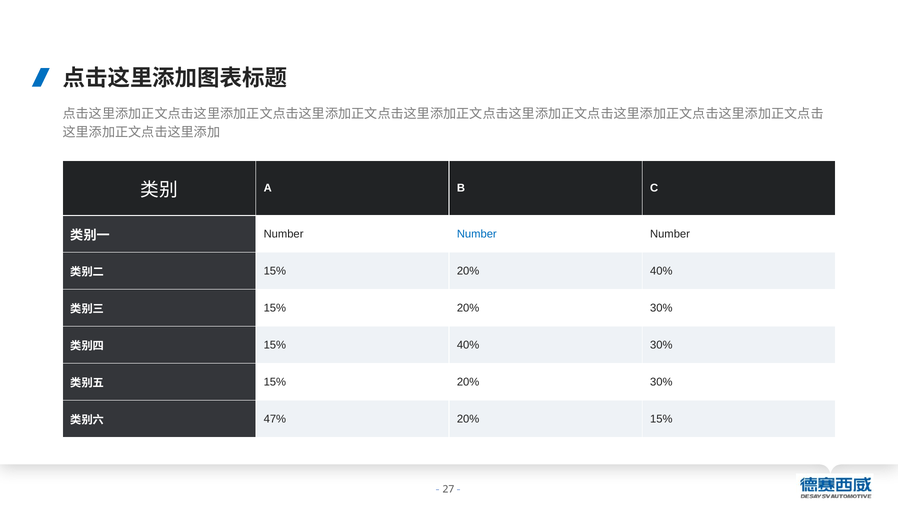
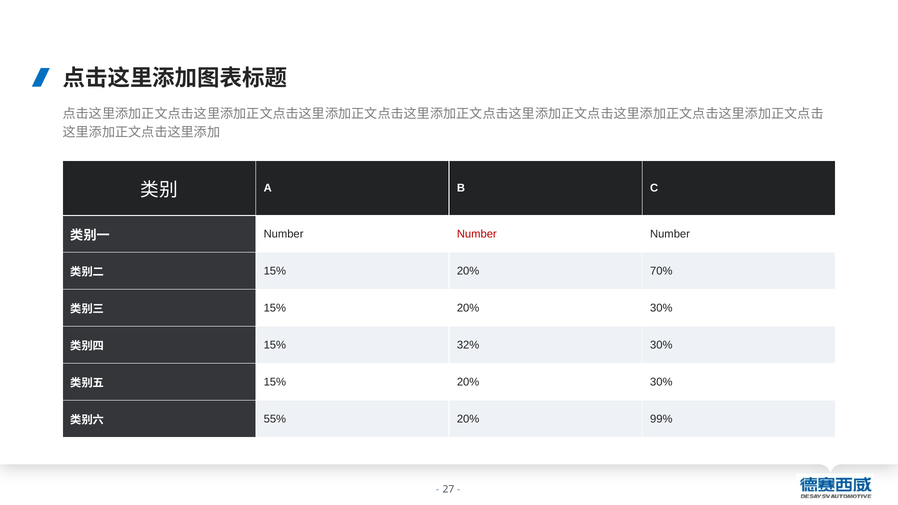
Number colour: blue -> red (477, 234)
20% 40%: 40% -> 70% (661, 271)
15% 40%: 40% -> 32% (468, 345)
47%: 47% -> 55% (275, 419)
20% 15%: 15% -> 99% (661, 419)
